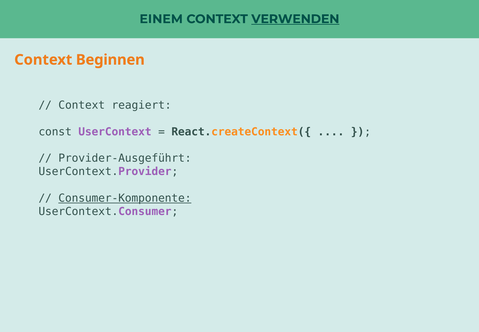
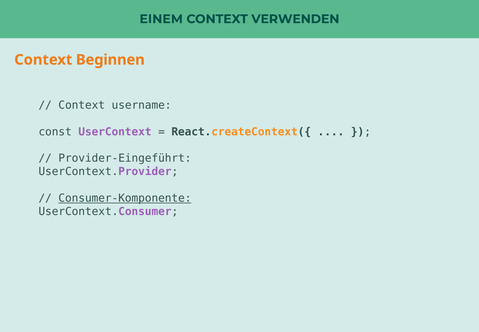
VERWENDEN underline: present -> none (295, 19)
reagiert: reagiert -> username (142, 105)
Provider-Ausgeführt: Provider-Ausgeführt -> Provider-Eingeführt (125, 158)
